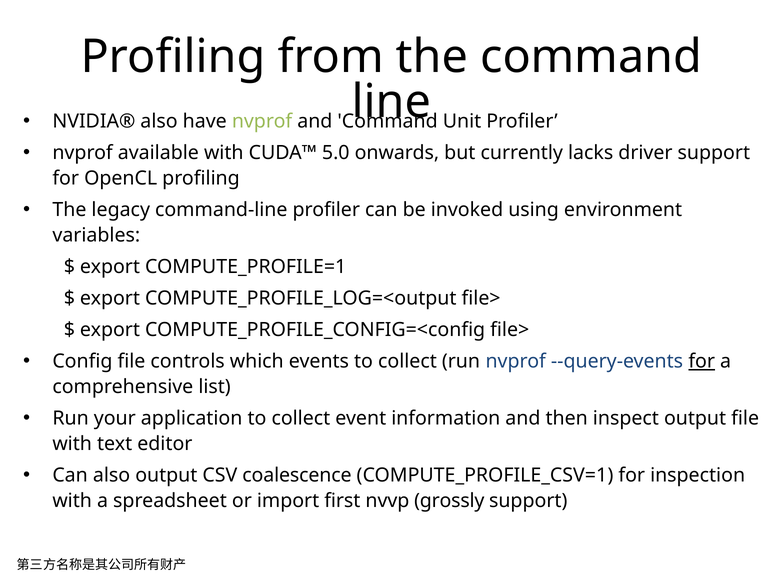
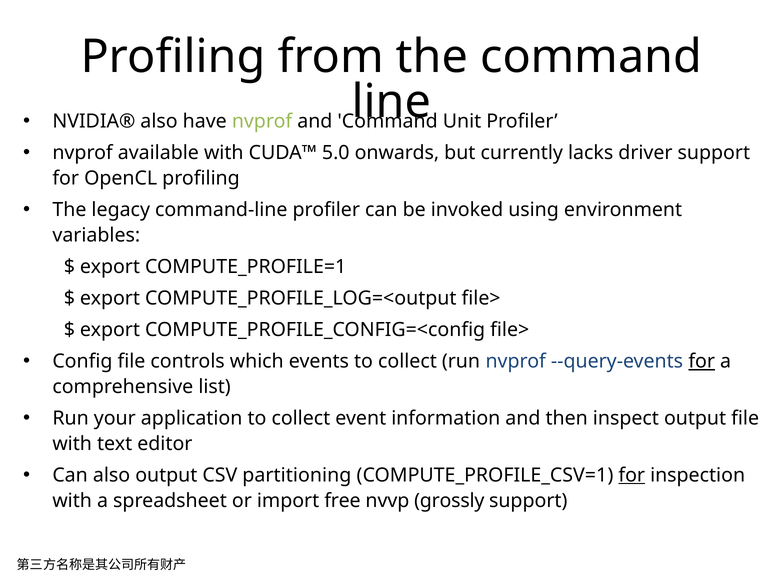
coalescence: coalescence -> partitioning (297, 475)
for underline: none -> present (632, 475)
first: first -> free (342, 501)
